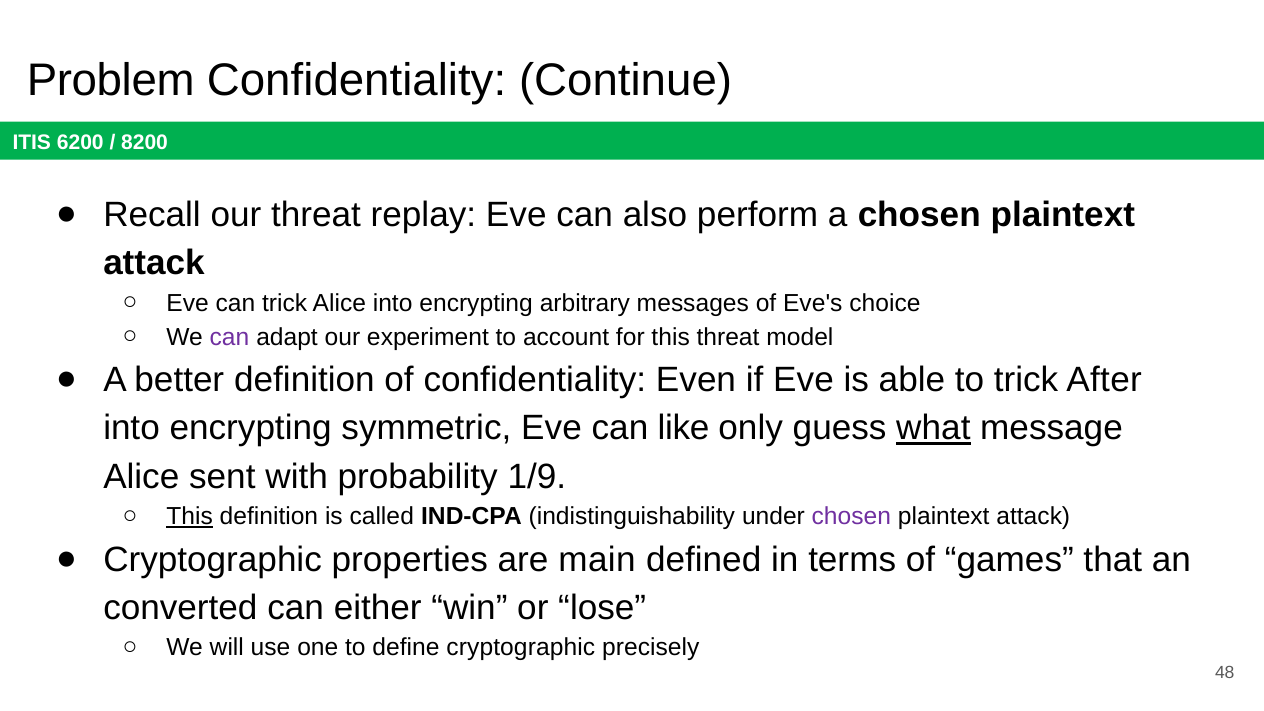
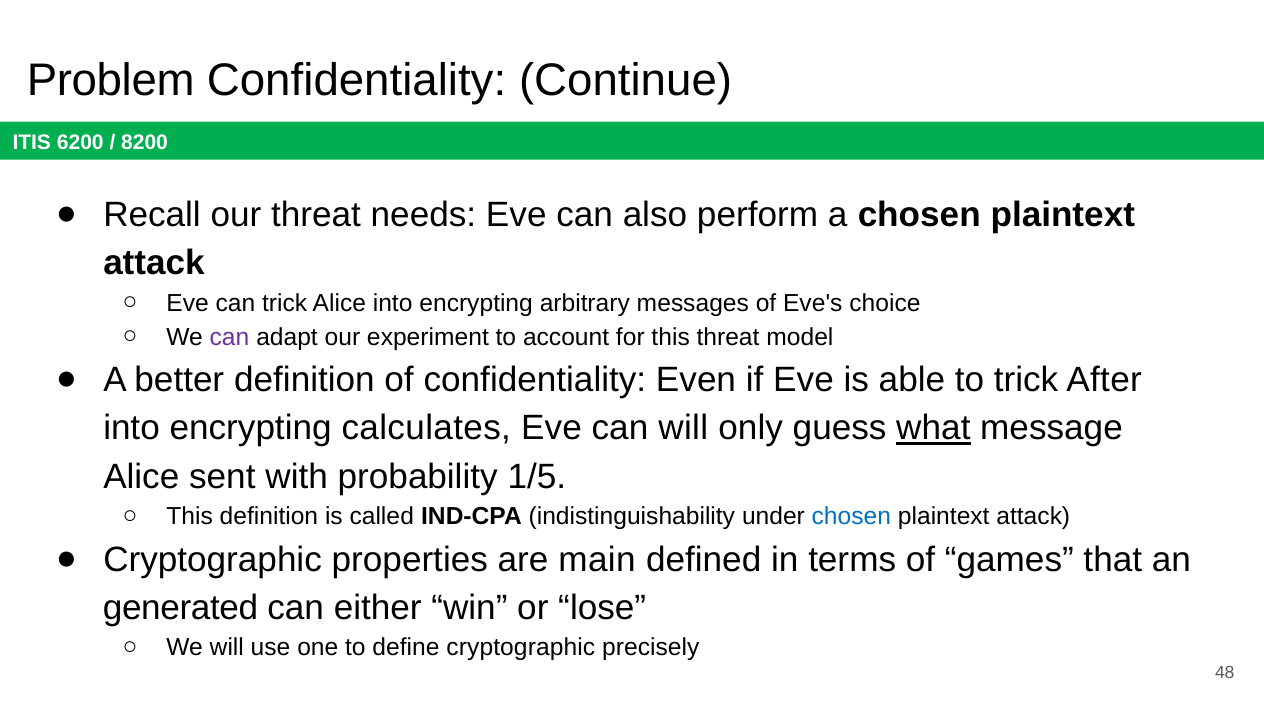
replay: replay -> needs (423, 215)
symmetric: symmetric -> calculates (426, 428)
can like: like -> will (683, 428)
1/9: 1/9 -> 1/5 (537, 477)
This underline: present -> none (190, 516)
chosen colour: purple -> blue (851, 516)
converted: converted -> generated (181, 608)
